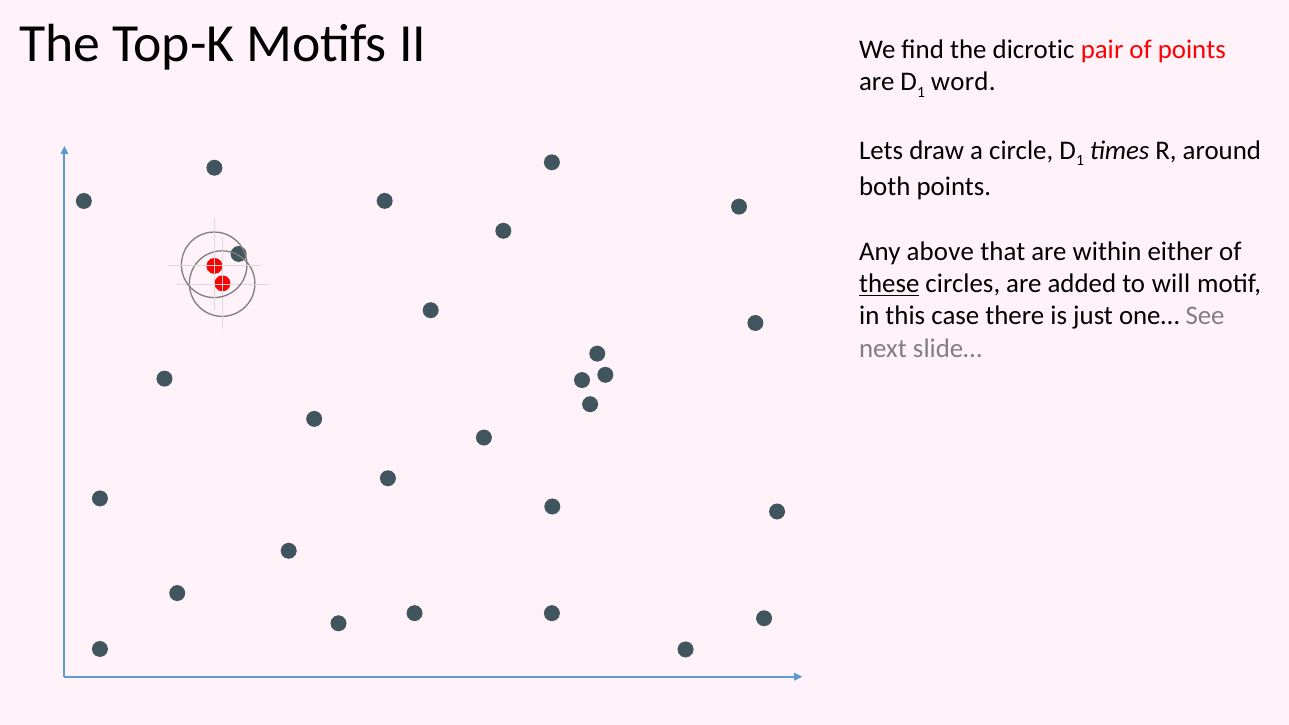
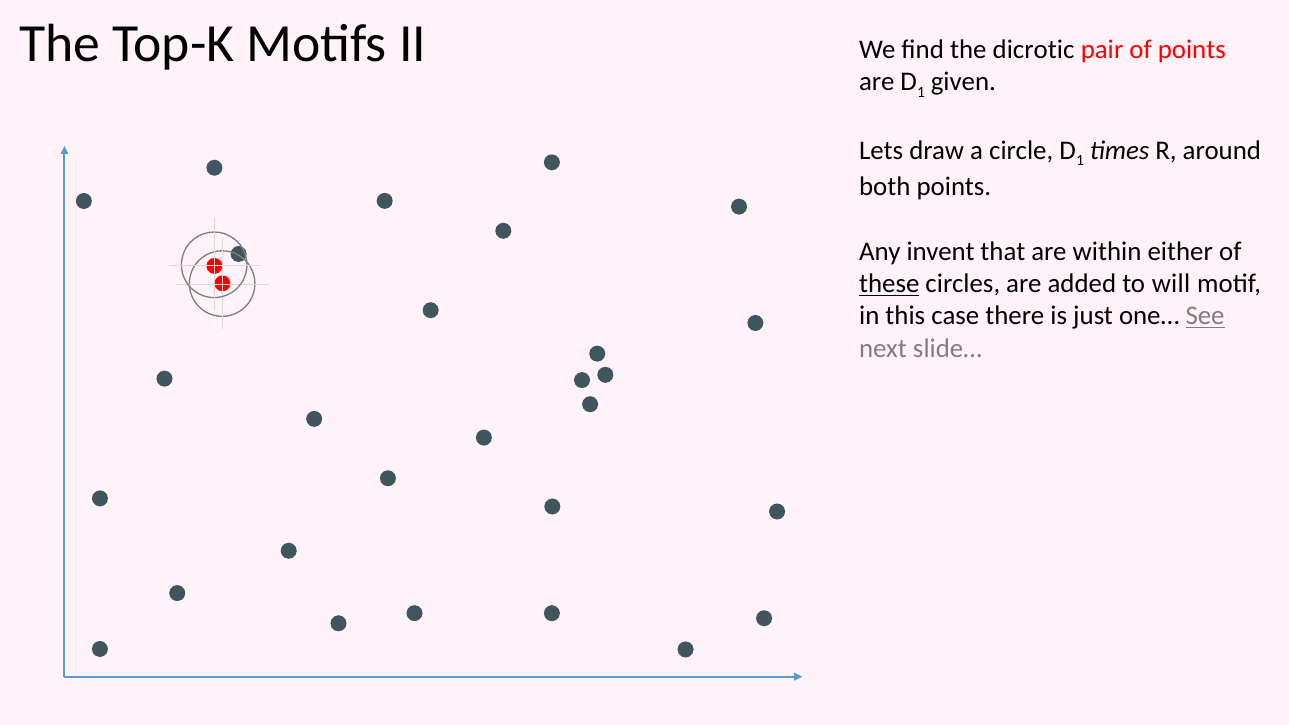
word: word -> given (963, 82)
above: above -> invent (941, 252)
See underline: none -> present (1205, 316)
